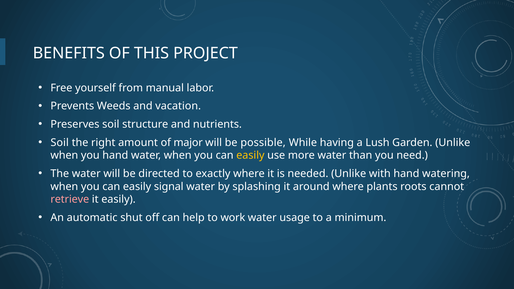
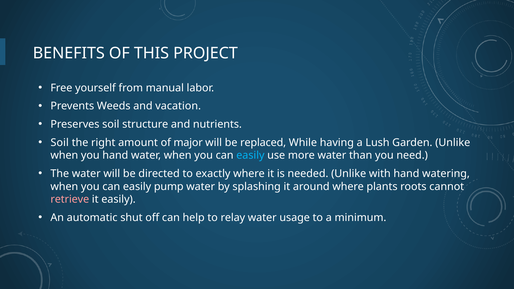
possible: possible -> replaced (263, 143)
easily colour: yellow -> light blue (250, 155)
signal: signal -> pump (169, 187)
work: work -> relay (233, 218)
